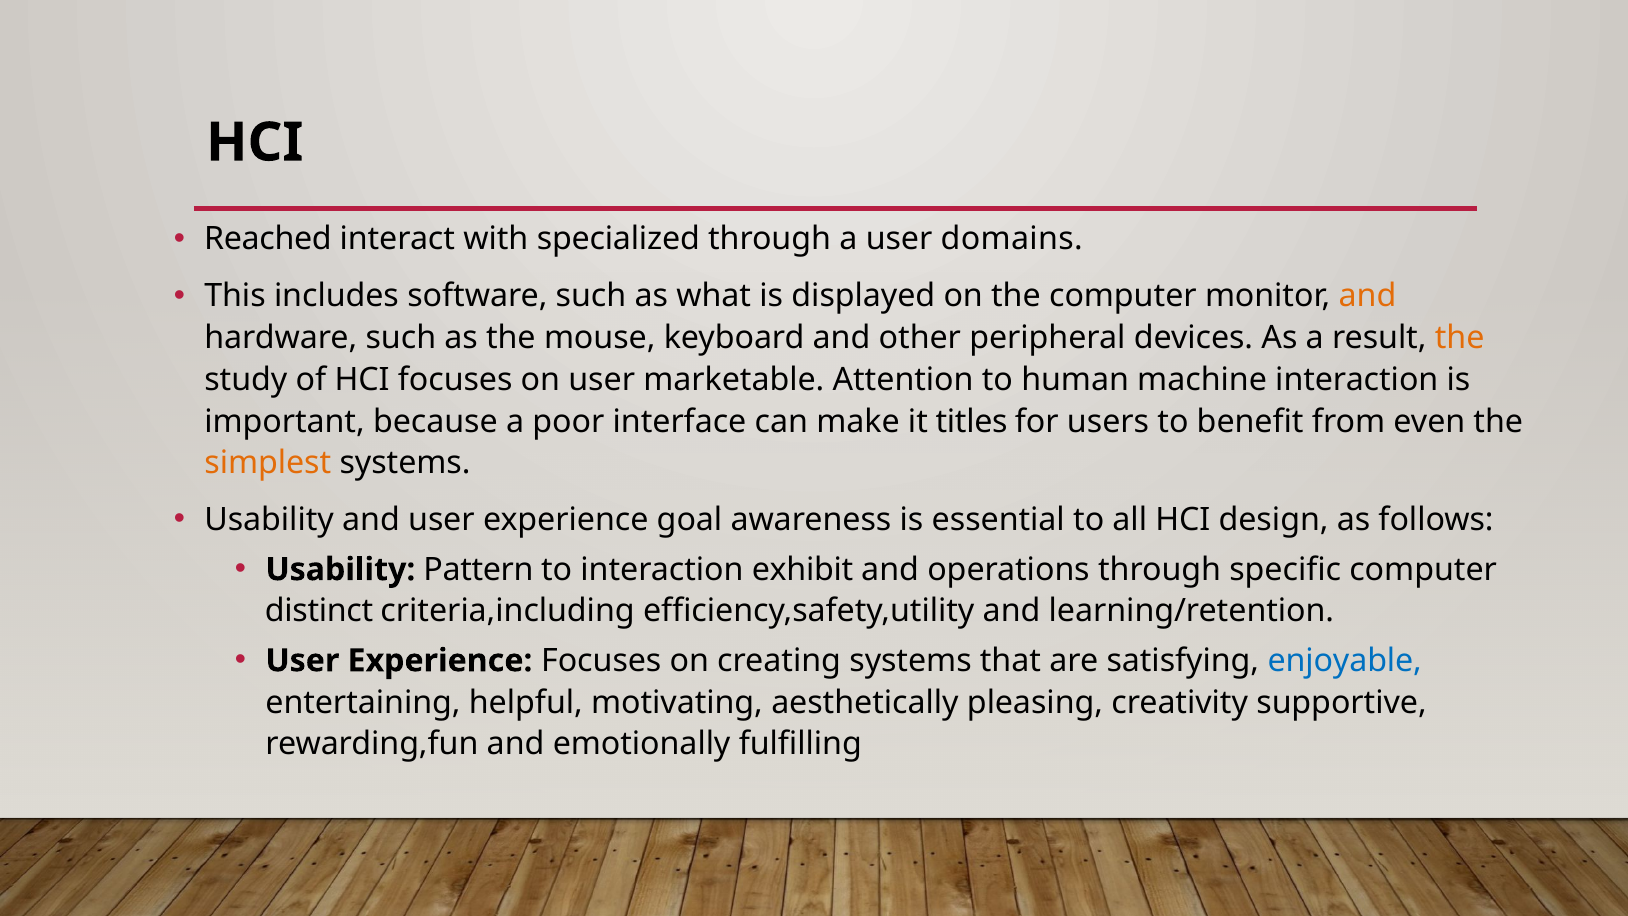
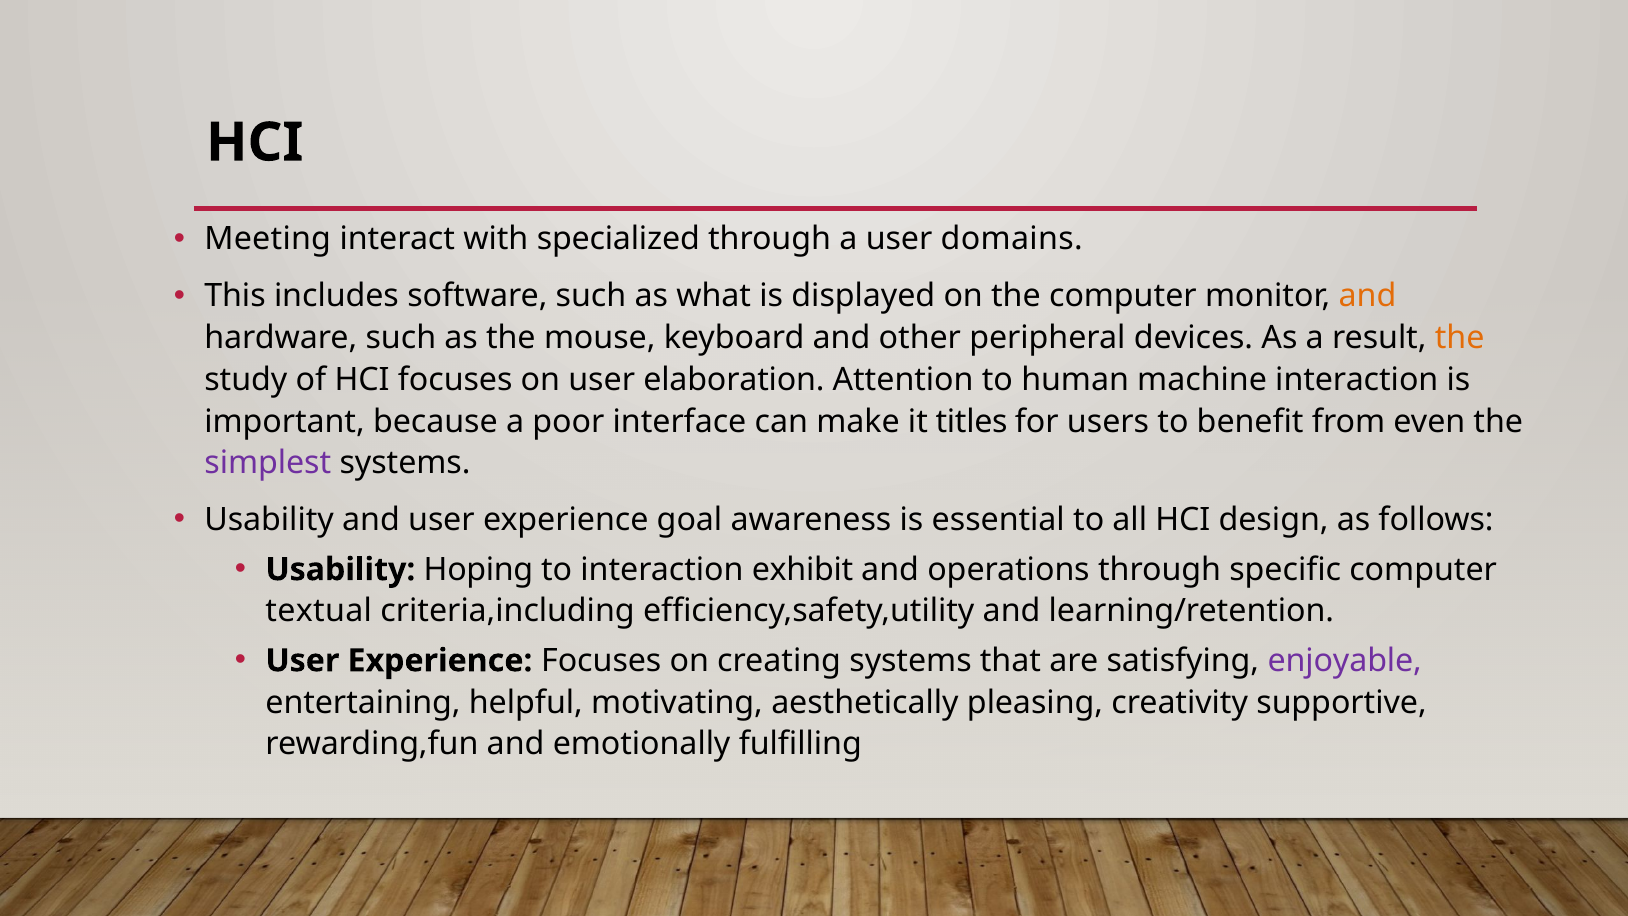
Reached: Reached -> Meeting (268, 239)
marketable: marketable -> elaboration (734, 380)
simplest colour: orange -> purple (268, 463)
Pattern: Pattern -> Hoping (479, 569)
distinct: distinct -> textual (319, 611)
enjoyable colour: blue -> purple (1345, 660)
